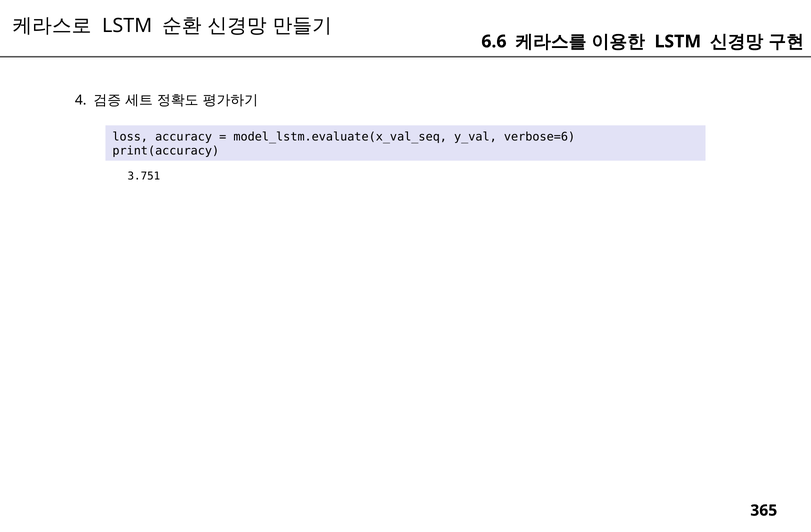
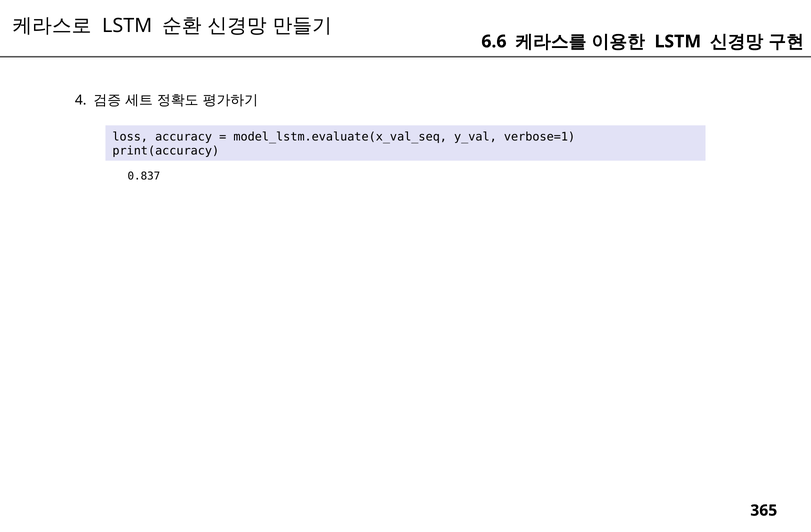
verbose=6: verbose=6 -> verbose=1 (540, 137)
3.751: 3.751 -> 0.837 (144, 176)
